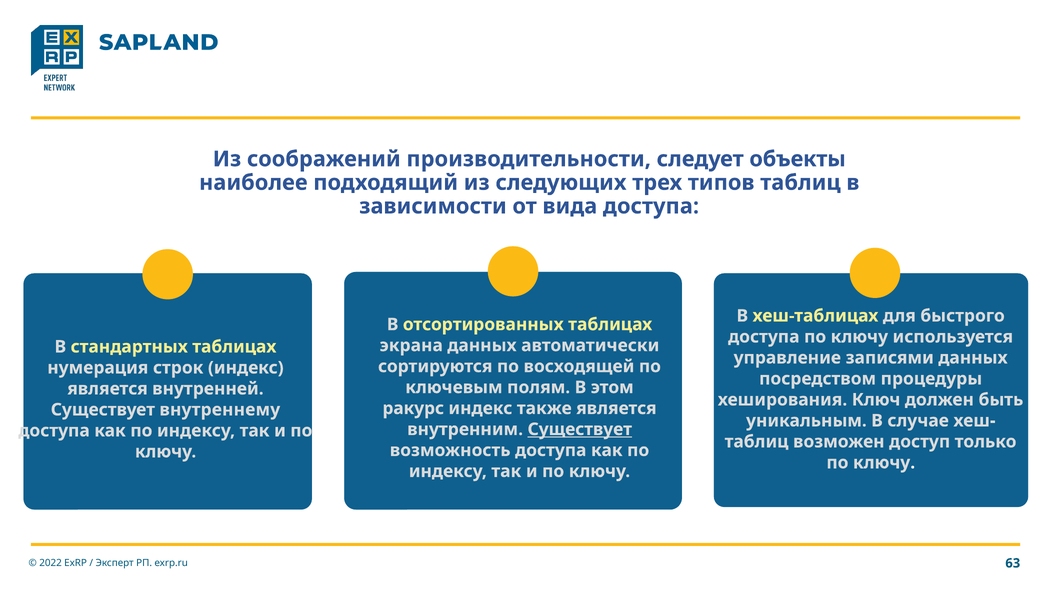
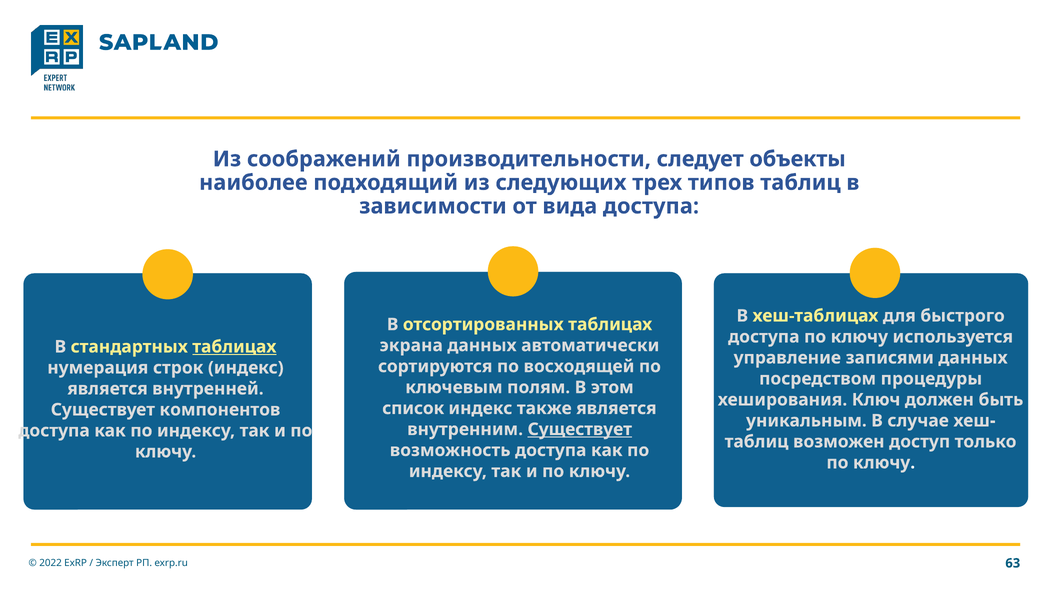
таблицах underline: none -> present (234, 347)
ракурс: ракурс -> список (413, 408)
внутреннему: внутреннему -> компонентов (220, 410)
